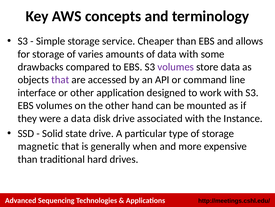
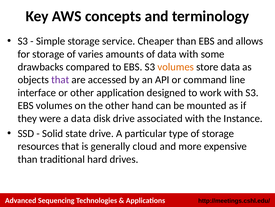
volumes colour: purple -> orange (176, 67)
magnetic: magnetic -> resources (38, 146)
when: when -> cloud (145, 146)
